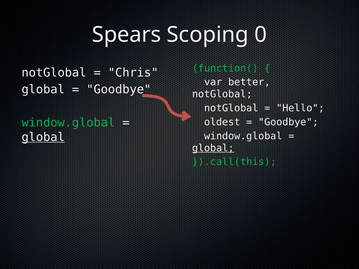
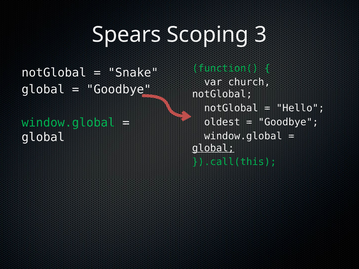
0: 0 -> 3 (261, 35)
Chris: Chris -> Snake (133, 73)
better: better -> church (249, 82)
global underline: present -> none (43, 137)
